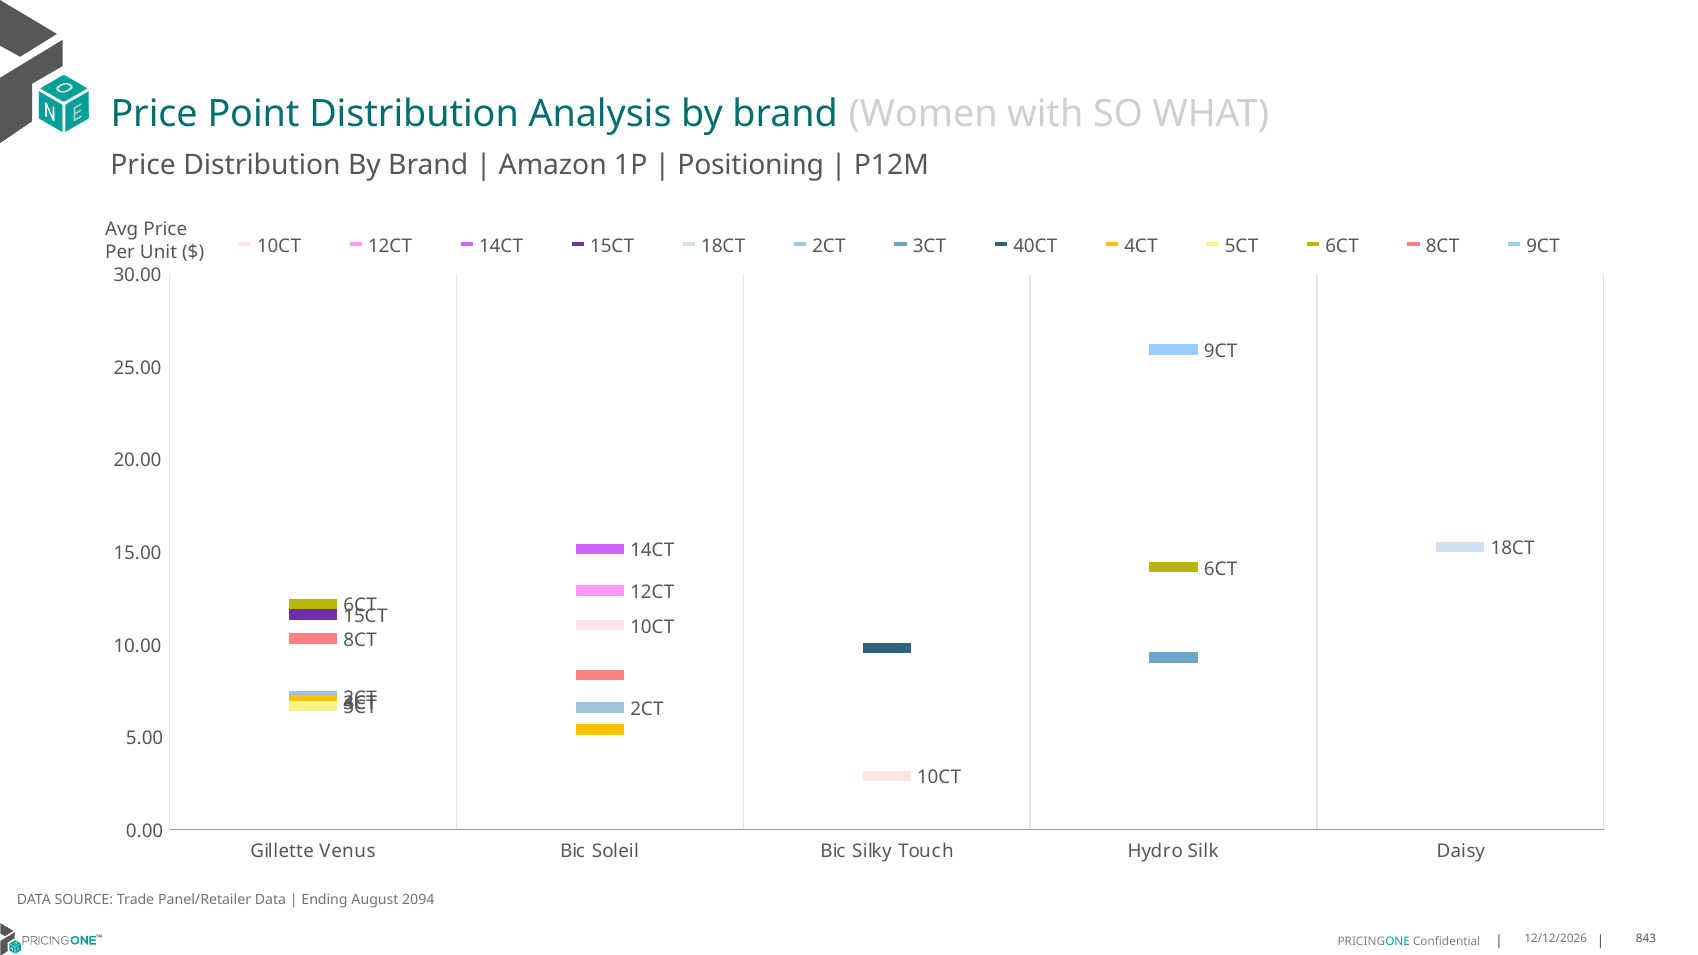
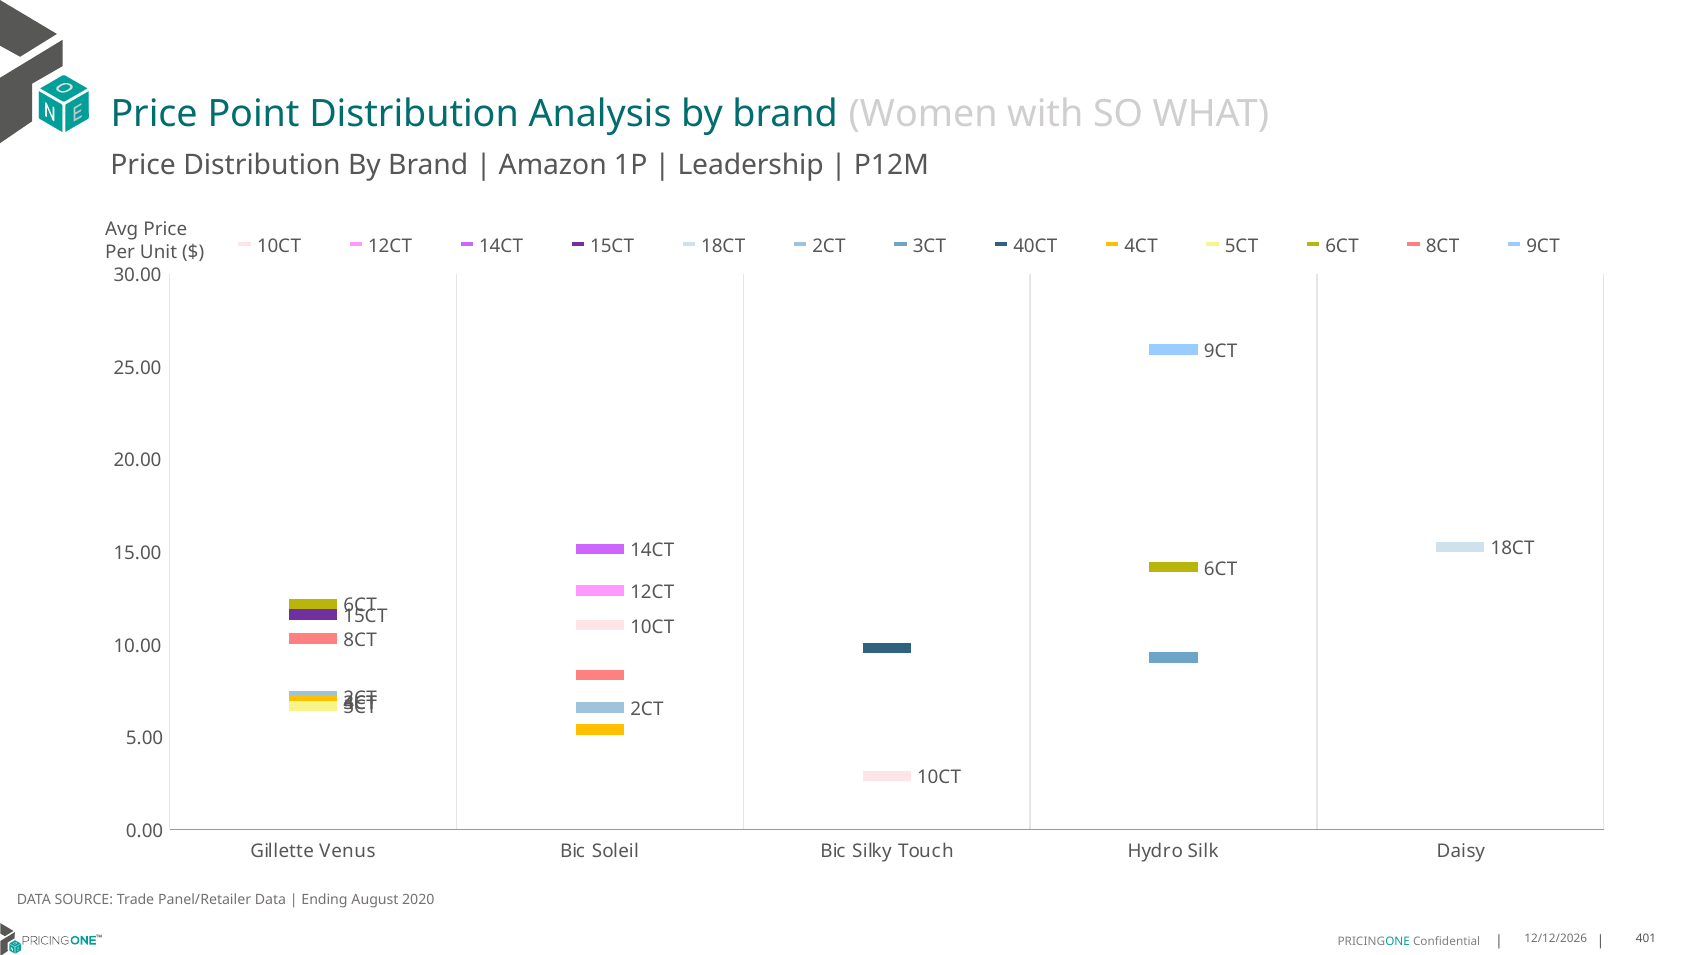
Positioning: Positioning -> Leadership (751, 166)
2094: 2094 -> 2020 (418, 900)
843: 843 -> 401 (1646, 939)
